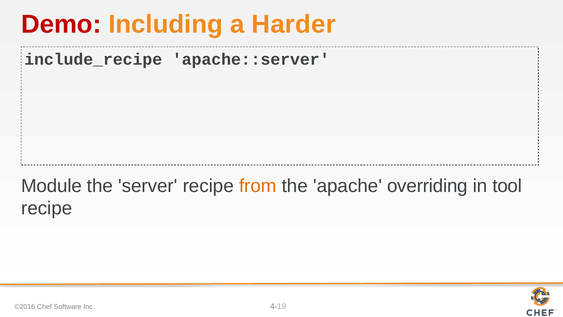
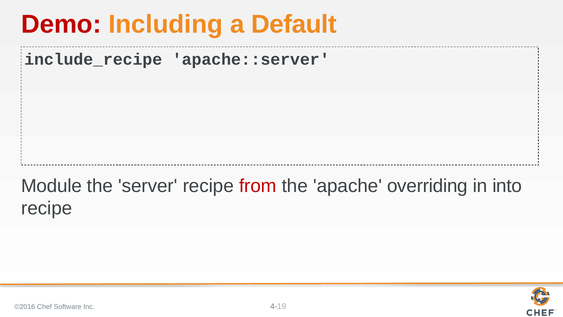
Harder: Harder -> Default (294, 24)
from colour: orange -> red (258, 186)
tool: tool -> into (507, 186)
